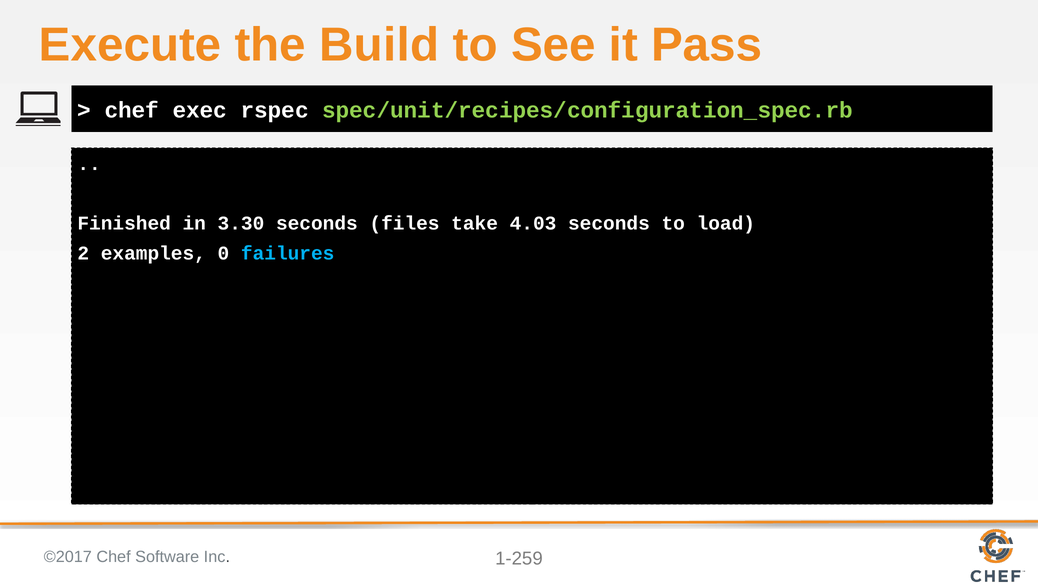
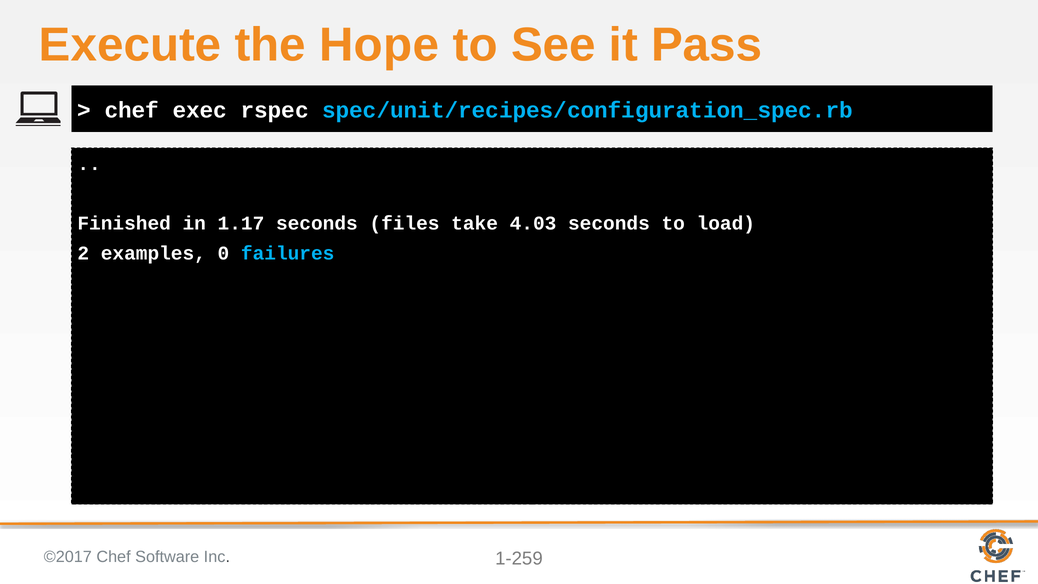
Build: Build -> Hope (379, 45)
spec/unit/recipes/configuration_spec.rb colour: light green -> light blue (587, 110)
3.30: 3.30 -> 1.17 (241, 224)
